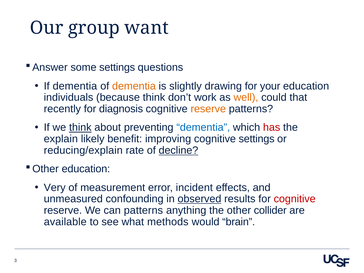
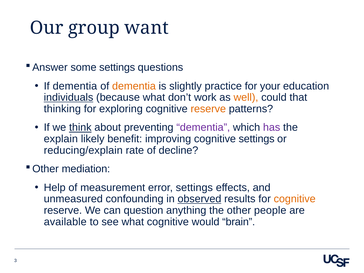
drawing: drawing -> practice (223, 86)
individuals underline: none -> present (69, 97)
because think: think -> what (154, 97)
recently: recently -> thinking (62, 109)
diagnosis: diagnosis -> exploring (121, 109)
dementia colour: blue -> purple (203, 127)
has colour: red -> purple (272, 127)
decline underline: present -> none (178, 150)
education: education -> mediation (86, 169)
Very: Very -> Help (55, 188)
error incident: incident -> settings (194, 188)
cognitive colour: red -> orange (295, 199)
can patterns: patterns -> question (143, 210)
collider: collider -> people (270, 210)
what methods: methods -> cognitive (168, 222)
